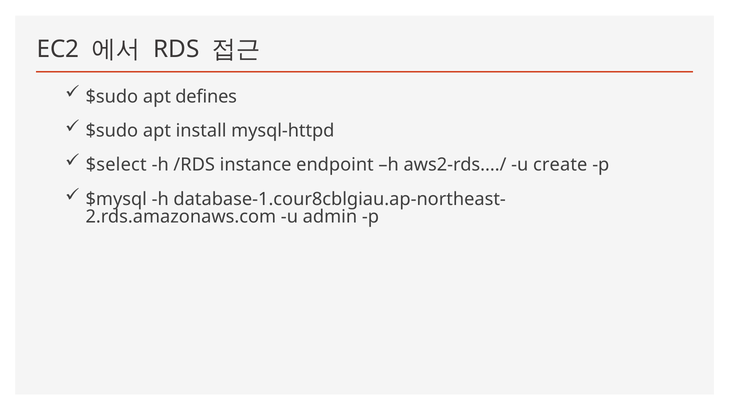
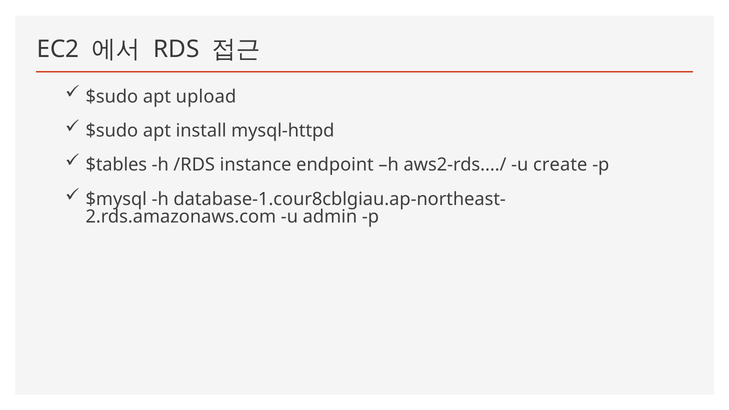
defines: defines -> upload (206, 97)
$select: $select -> $tables (116, 165)
